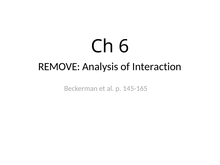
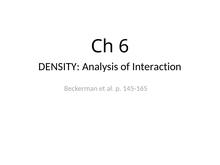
REMOVE: REMOVE -> DENSITY (59, 67)
